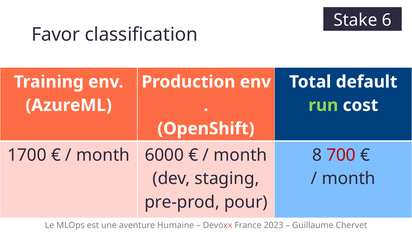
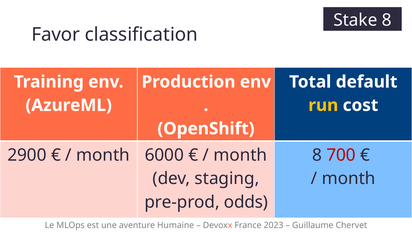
Stake 6: 6 -> 8 (387, 20)
run colour: light green -> yellow (323, 105)
1700: 1700 -> 2900 (27, 155)
pour: pour -> odds (246, 202)
